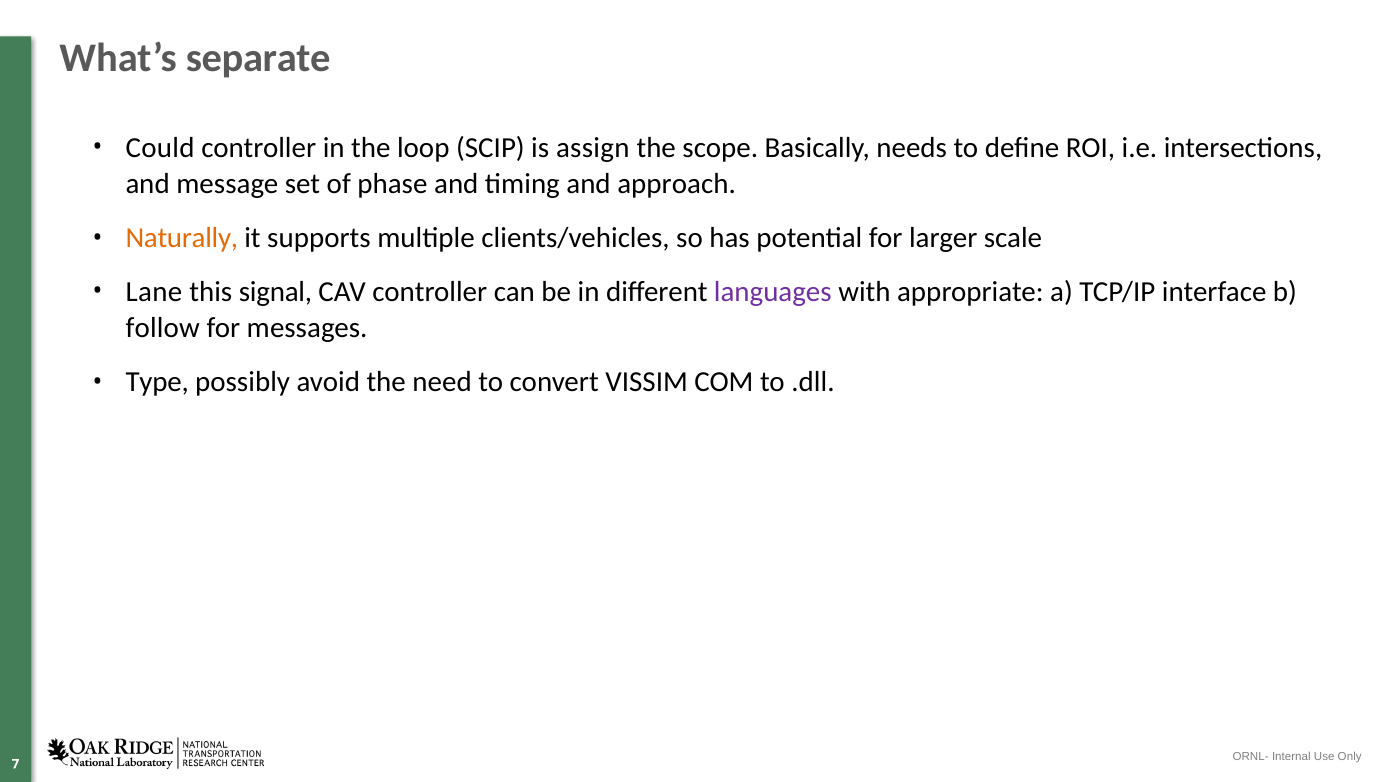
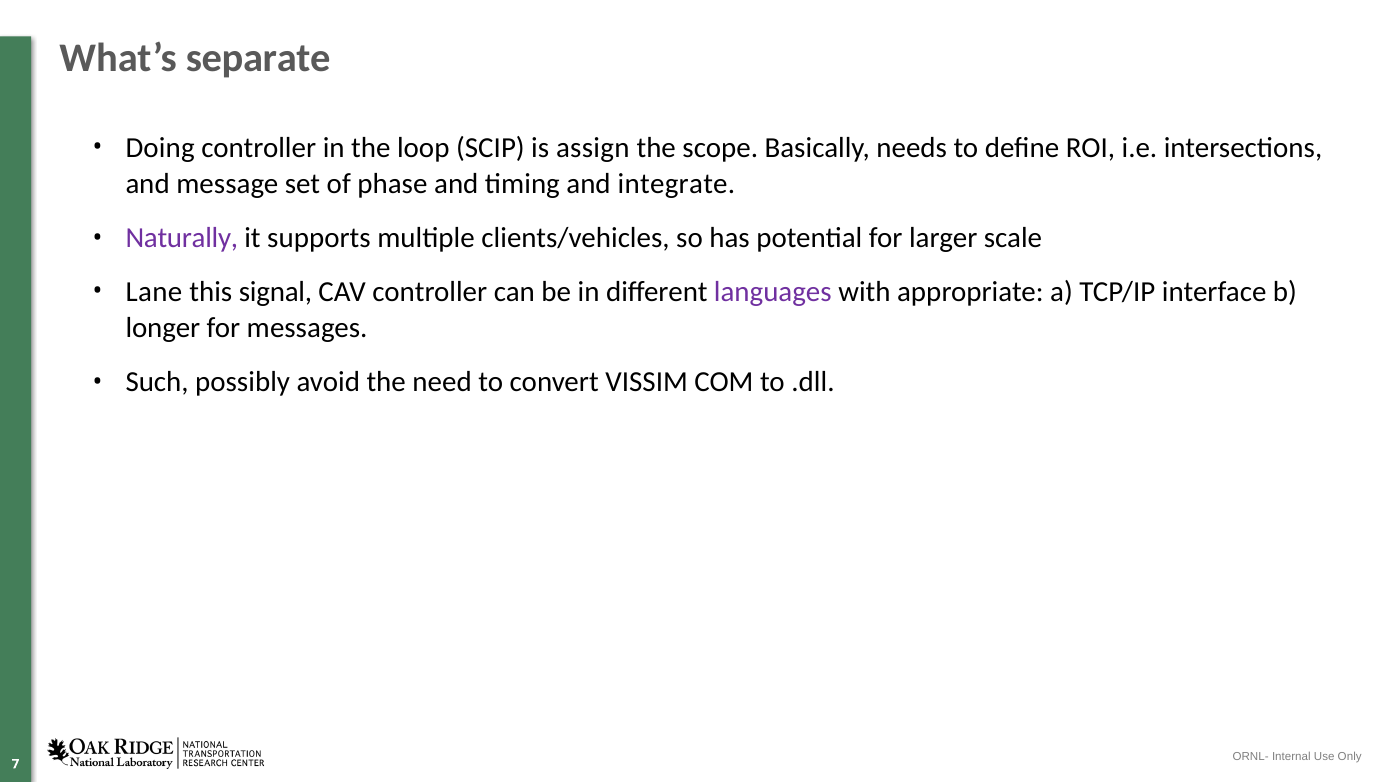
Could: Could -> Doing (160, 148)
approach: approach -> integrate (676, 184)
Naturally colour: orange -> purple (182, 238)
follow: follow -> longer (163, 328)
Type: Type -> Such (157, 382)
